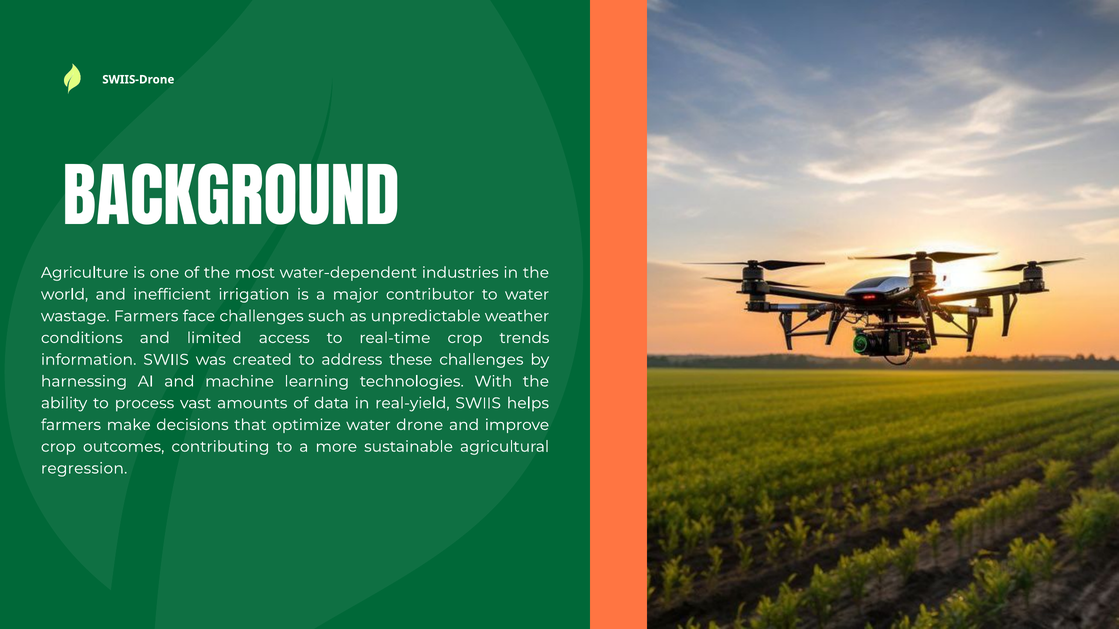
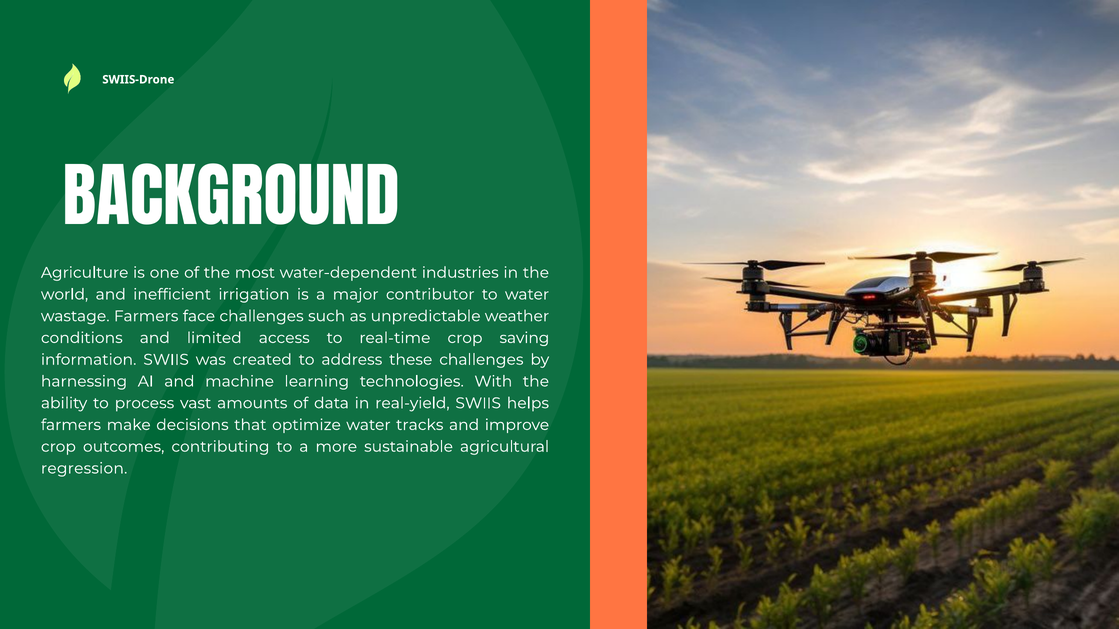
trends: trends -> saving (524, 338)
drone: drone -> tracks (420, 425)
